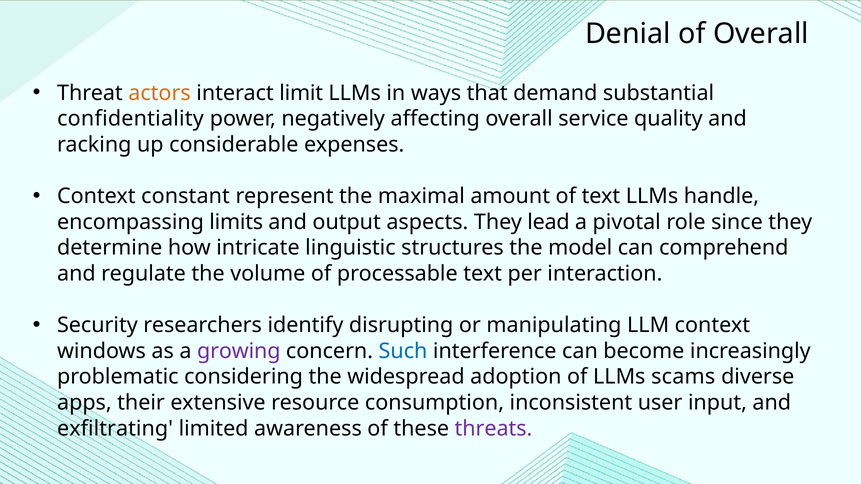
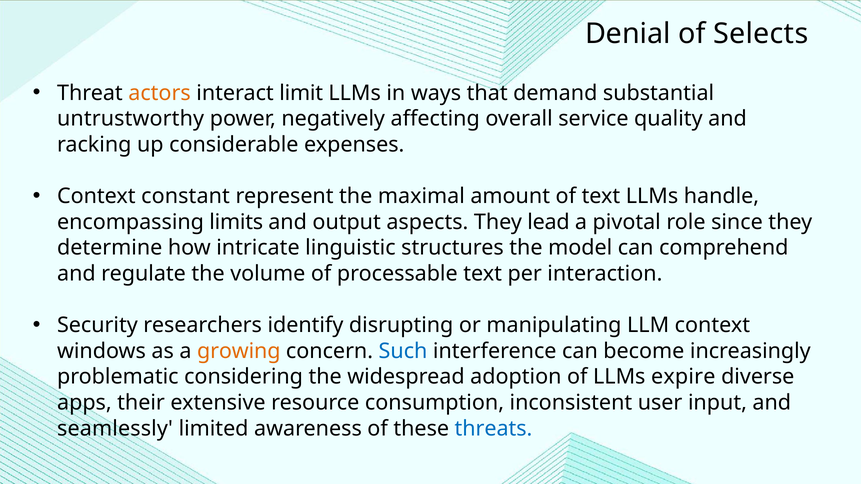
of Overall: Overall -> Selects (761, 34)
confidentiality: confidentiality -> untrustworthy (131, 119)
growing colour: purple -> orange (239, 351)
scams: scams -> expire (683, 377)
exfiltrating: exfiltrating -> seamlessly (115, 429)
threats colour: purple -> blue (493, 429)
